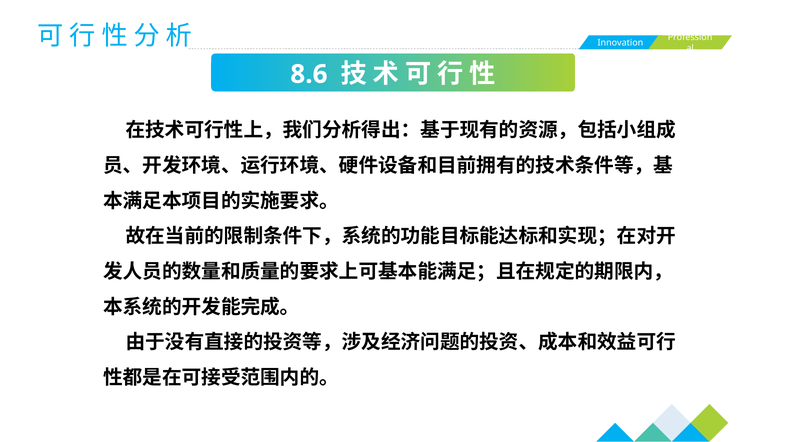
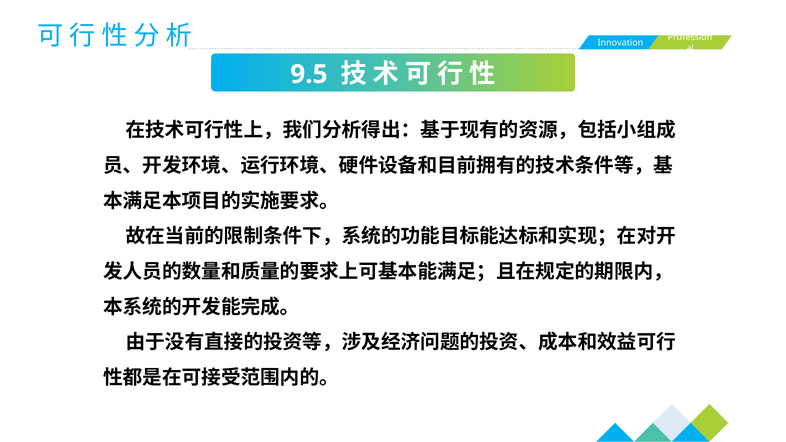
8.6: 8.6 -> 9.5 (309, 74)
